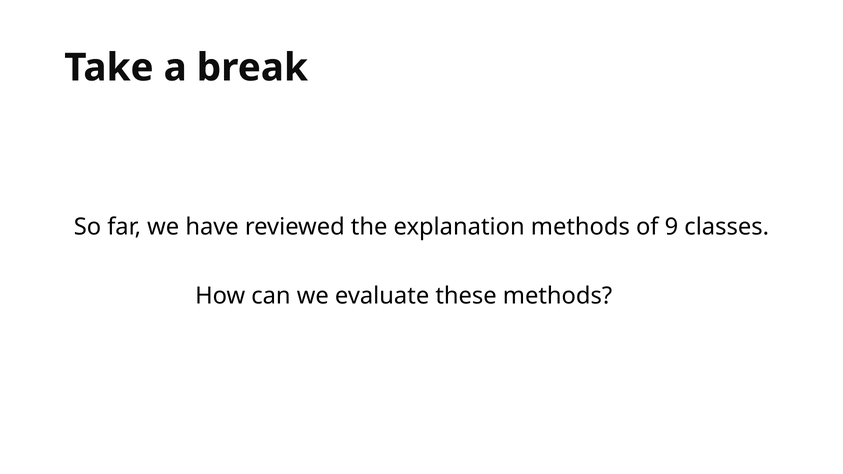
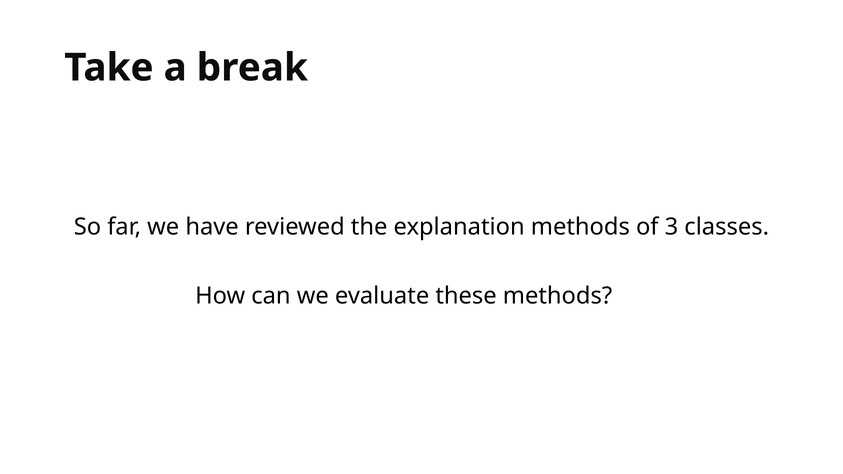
9: 9 -> 3 (671, 227)
